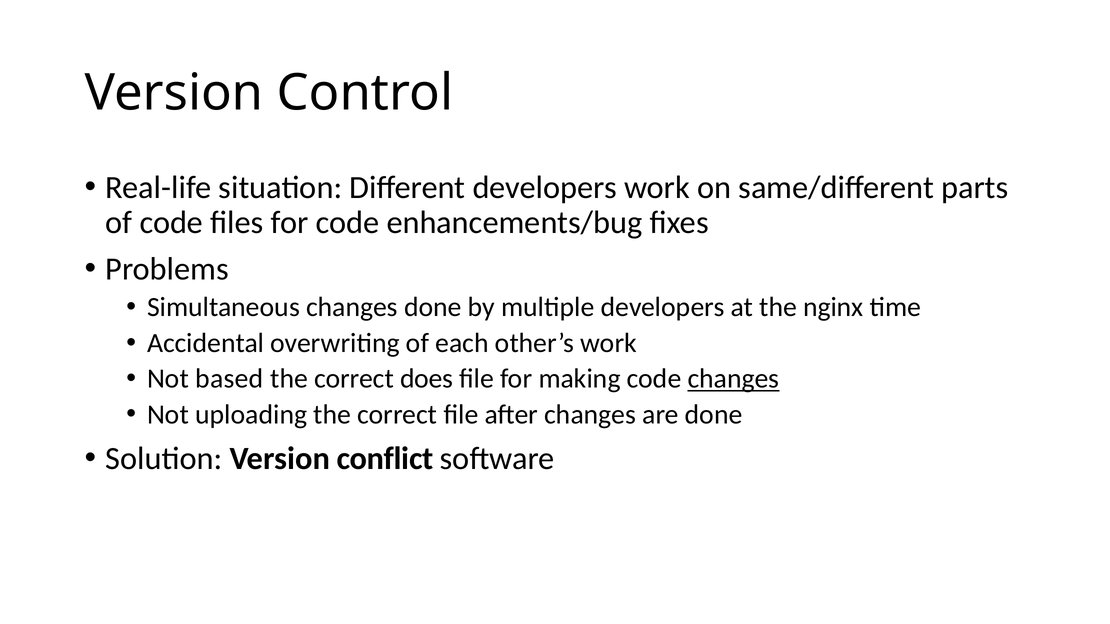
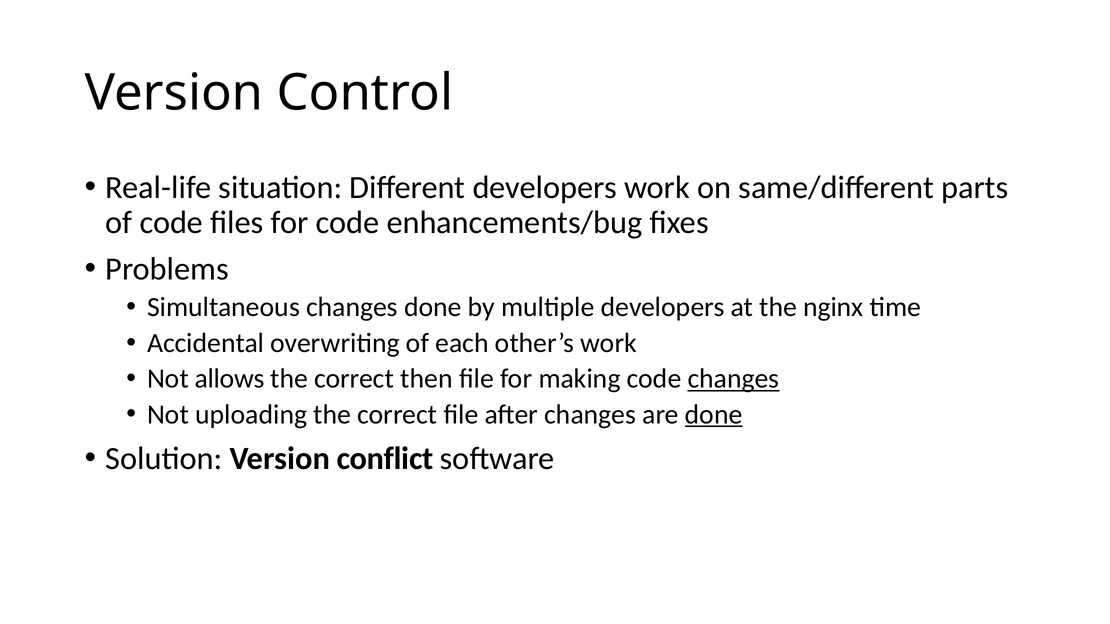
based: based -> allows (230, 379)
does: does -> then (426, 379)
done underline: none -> present (714, 415)
